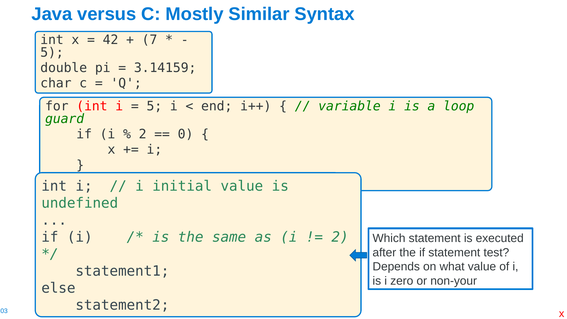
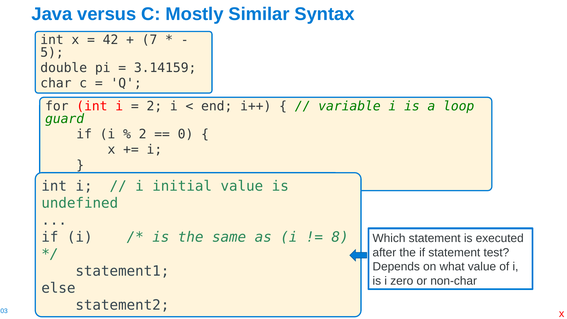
5: 5 -> 2 (154, 106)
2: 2 -> 8 (340, 237)
non-your: non-your -> non-char (454, 281)
